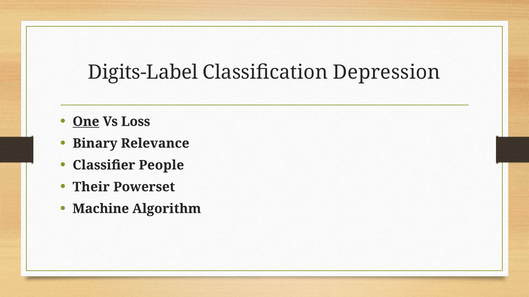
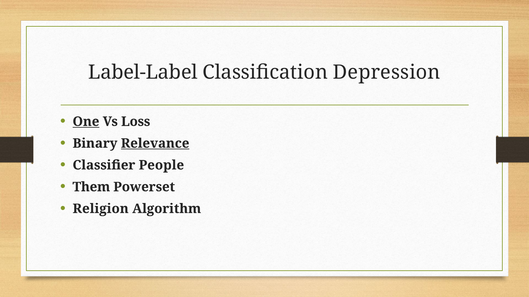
Digits-Label: Digits-Label -> Label-Label (143, 72)
Relevance underline: none -> present (155, 144)
Their: Their -> Them (91, 187)
Machine: Machine -> Religion (101, 209)
